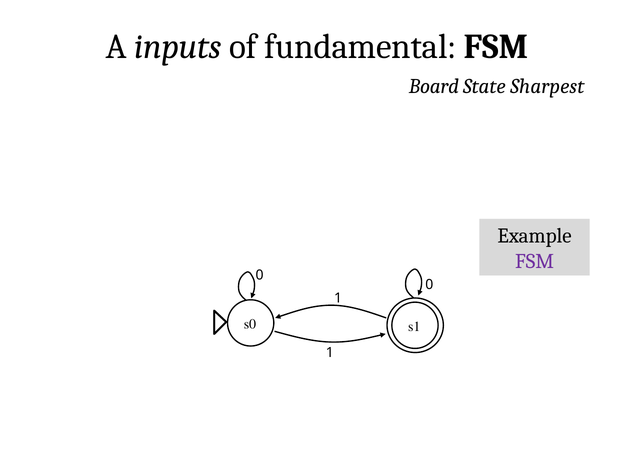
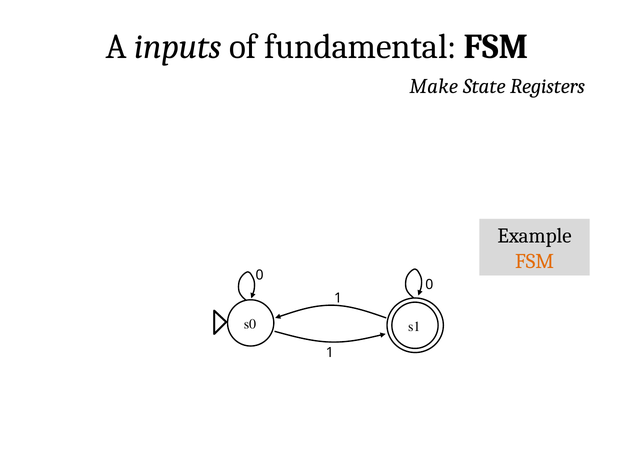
Board: Board -> Make (434, 86)
Sharpest: Sharpest -> Registers (548, 86)
FSM colour: purple -> orange (535, 261)
